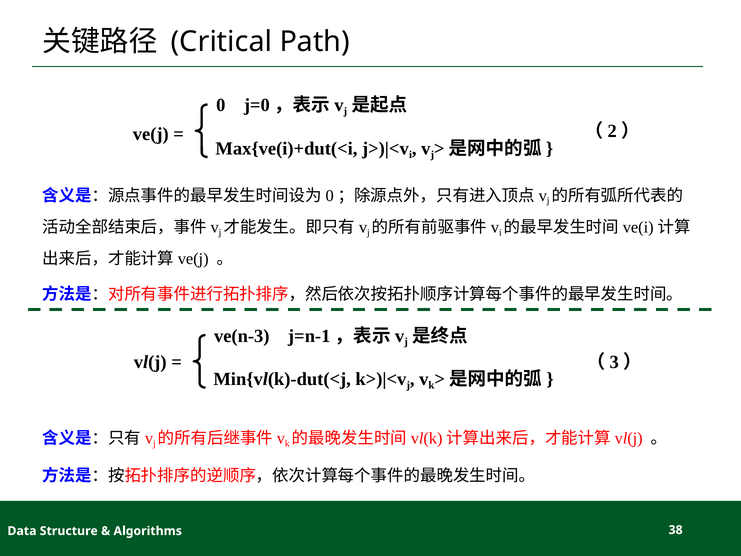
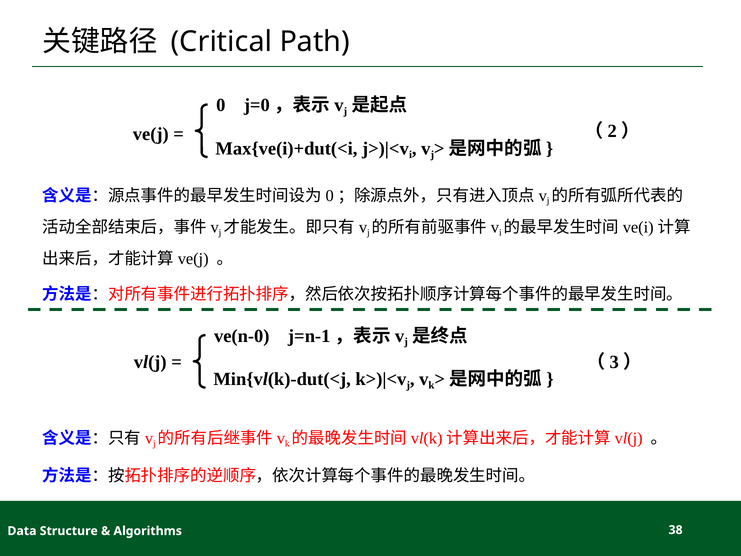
ve(n-3: ve(n-3 -> ve(n-0 (242, 336)
